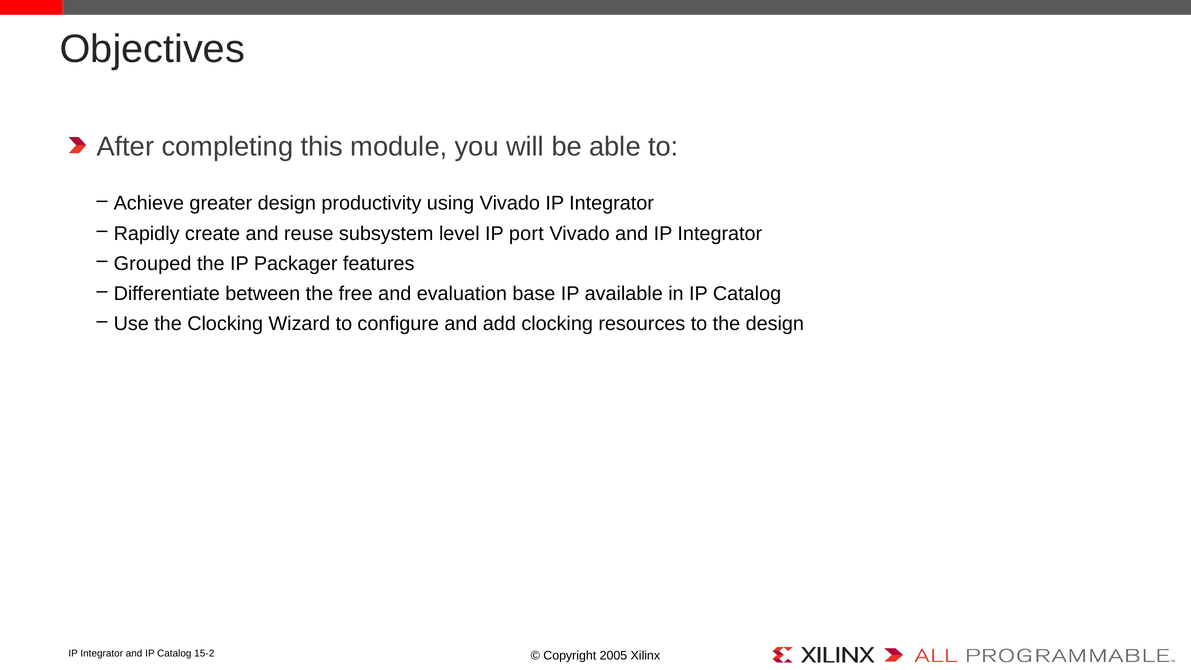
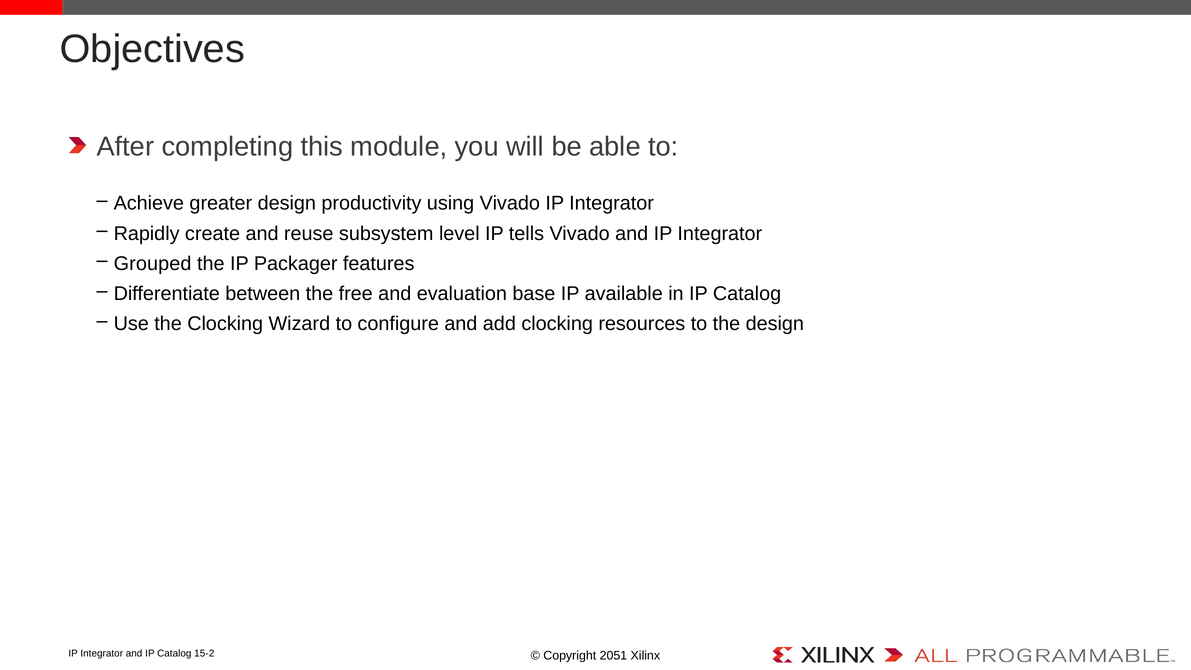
port: port -> tells (526, 233)
2005: 2005 -> 2051 (613, 656)
